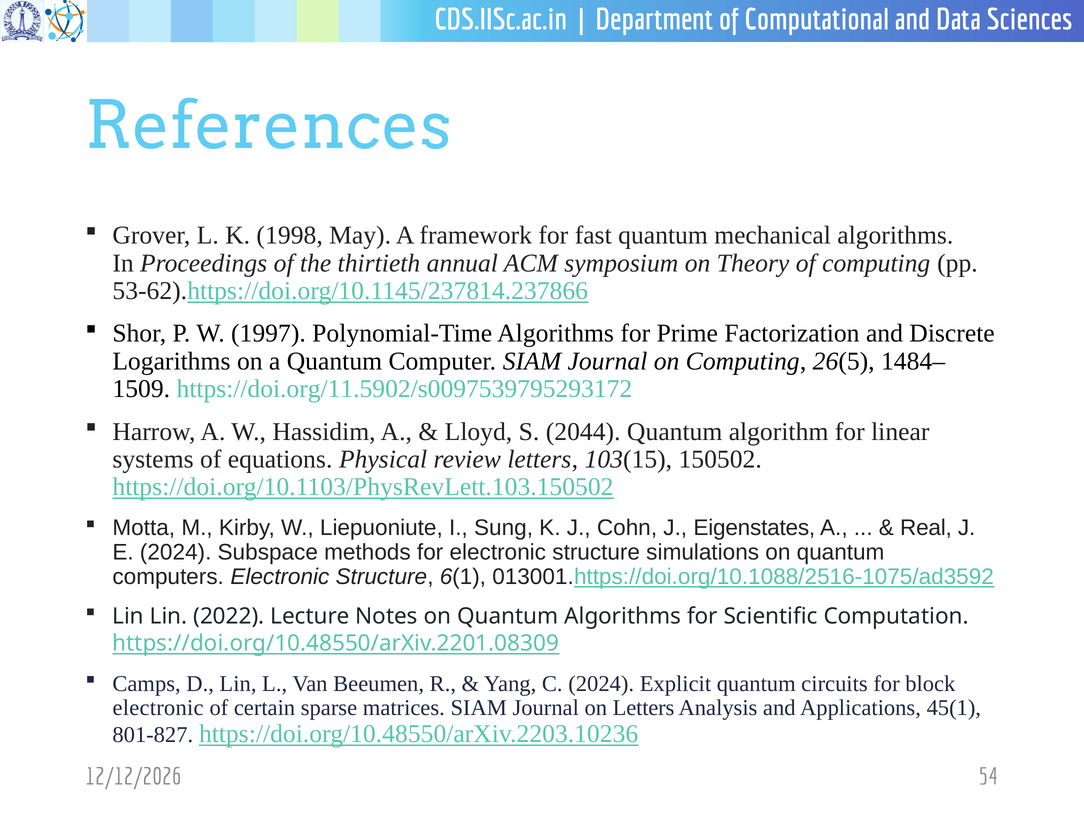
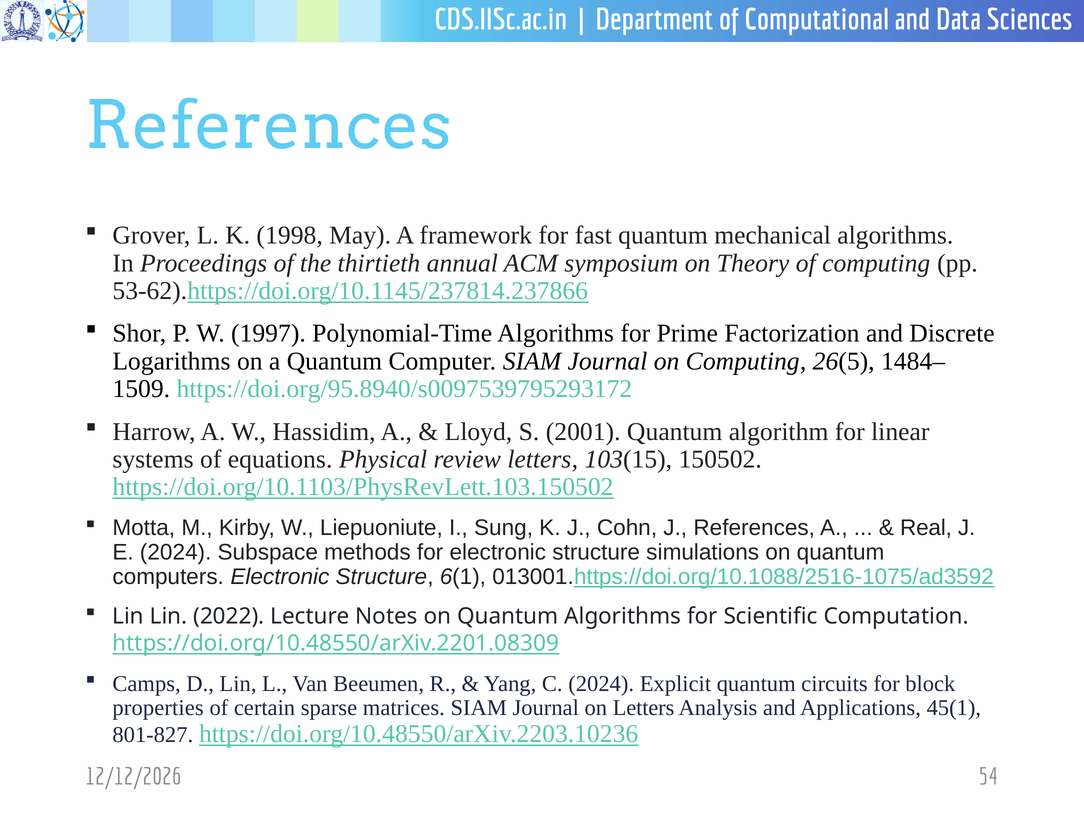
https://doi.org/11.5902/s0097539795293172: https://doi.org/11.5902/s0097539795293172 -> https://doi.org/95.8940/s0097539795293172 (404, 389)
2044: 2044 -> 2001 (583, 432)
J Eigenstates: Eigenstates -> References (754, 528)
electronic: electronic -> properties (158, 708)
